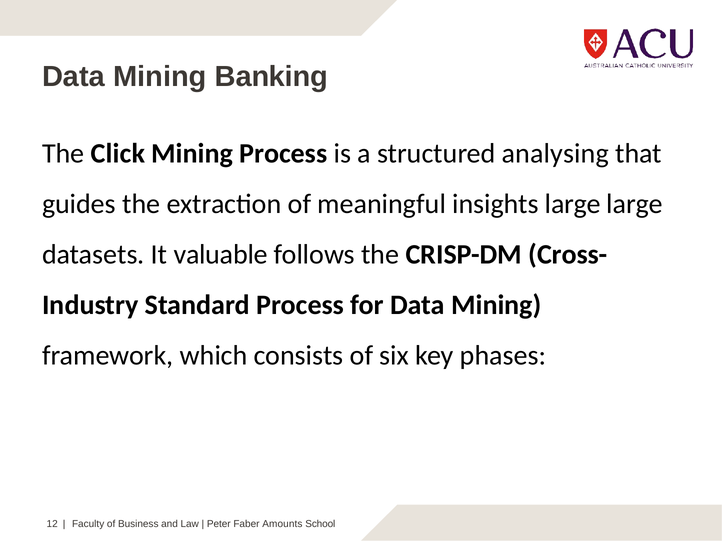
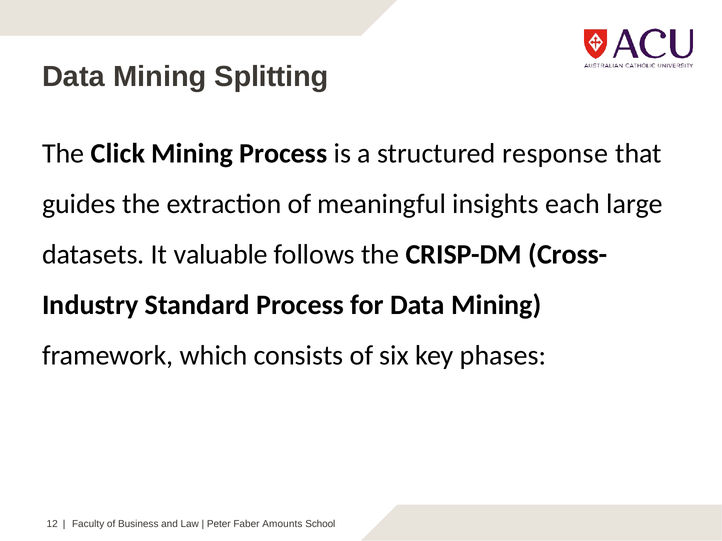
Banking: Banking -> Splitting (271, 77)
analysing: analysing -> response (555, 154)
insights large: large -> each (572, 204)
